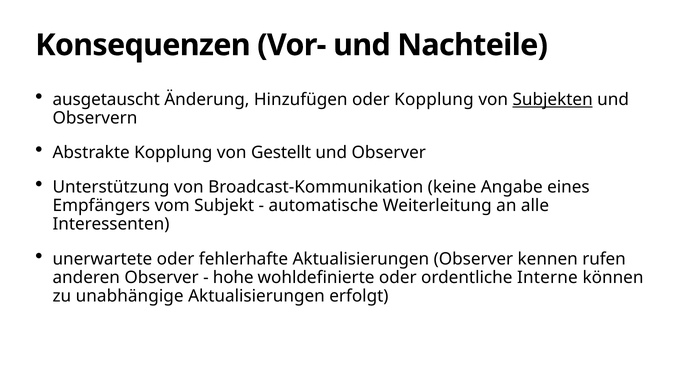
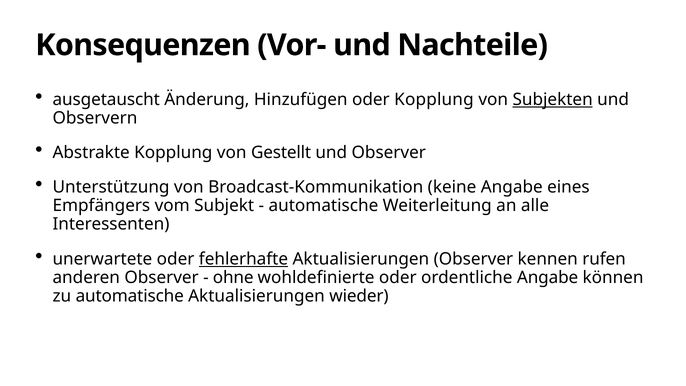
fehlerhafte underline: none -> present (243, 259)
hohe: hohe -> ohne (233, 277)
ordentliche Interne: Interne -> Angabe (548, 277)
zu unabhängige: unabhängige -> automatische (130, 296)
erfolgt: erfolgt -> wieder (359, 296)
